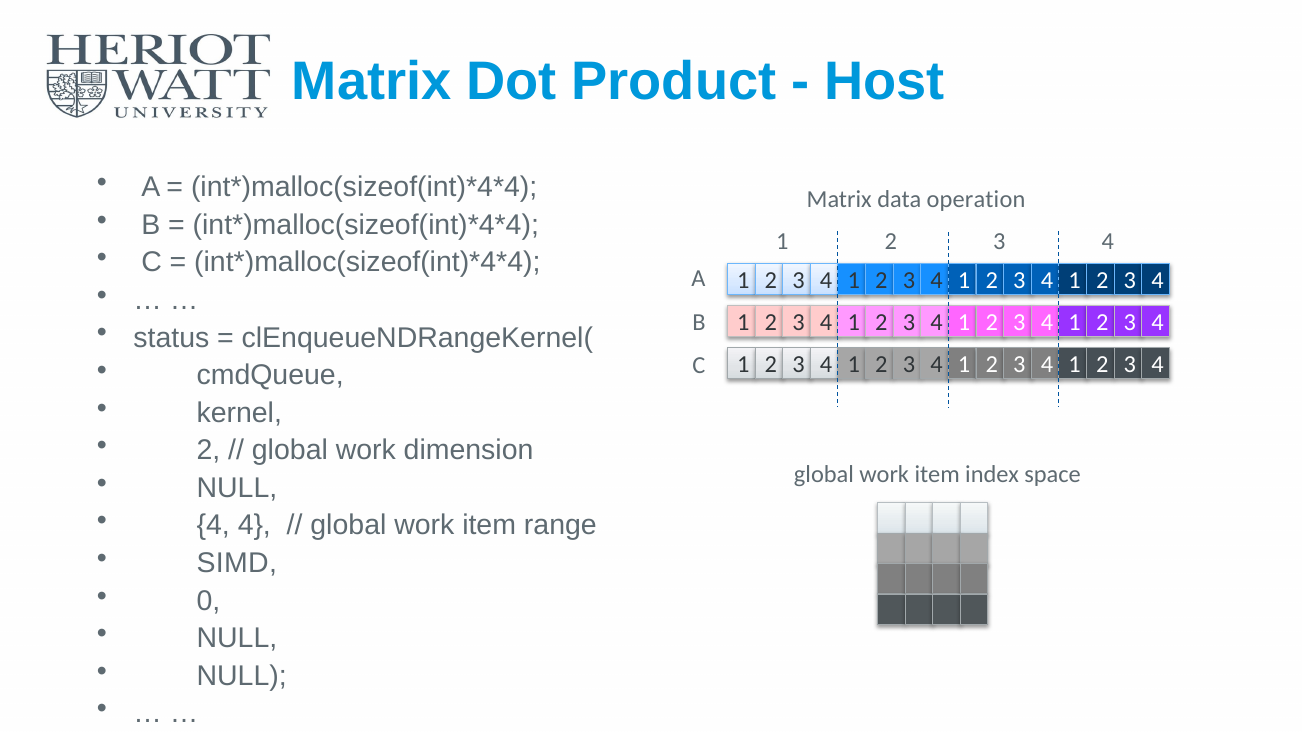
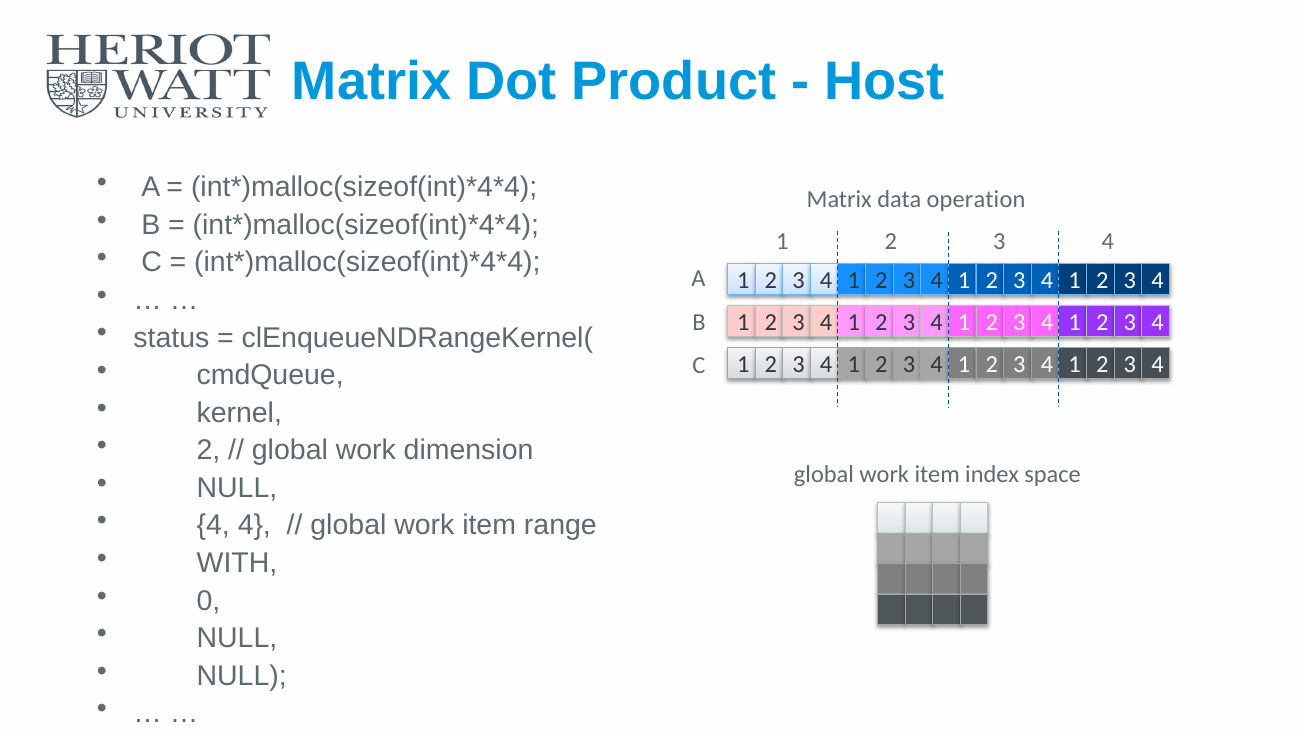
SIMD: SIMD -> WITH (237, 563)
